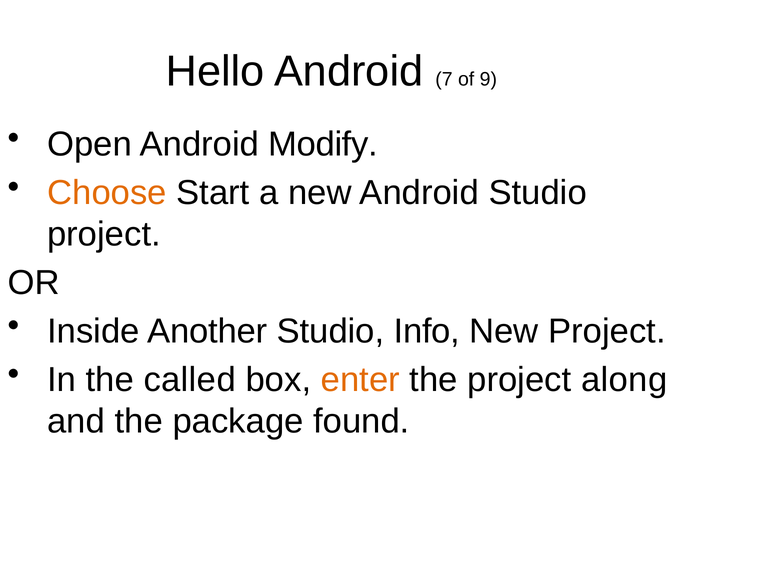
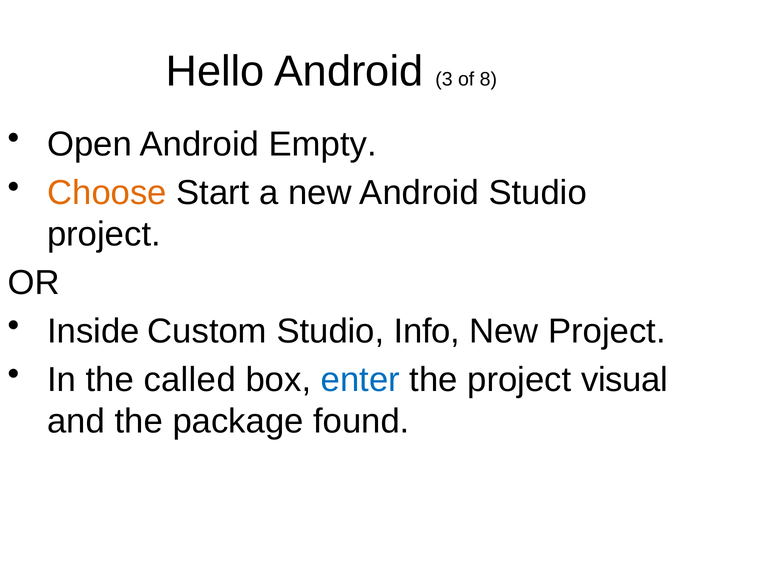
7: 7 -> 3 (444, 79)
9: 9 -> 8 (488, 79)
Modify: Modify -> Empty (323, 144)
Another: Another -> Custom (207, 331)
enter colour: orange -> blue (360, 380)
along: along -> visual (625, 380)
